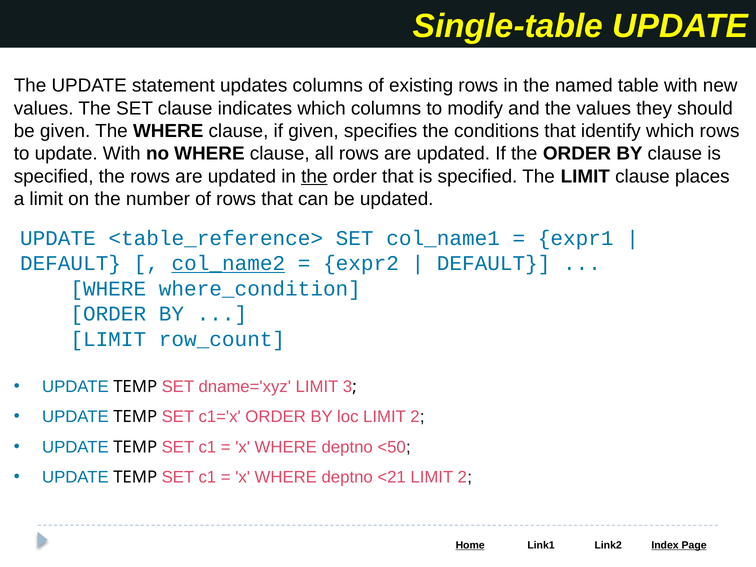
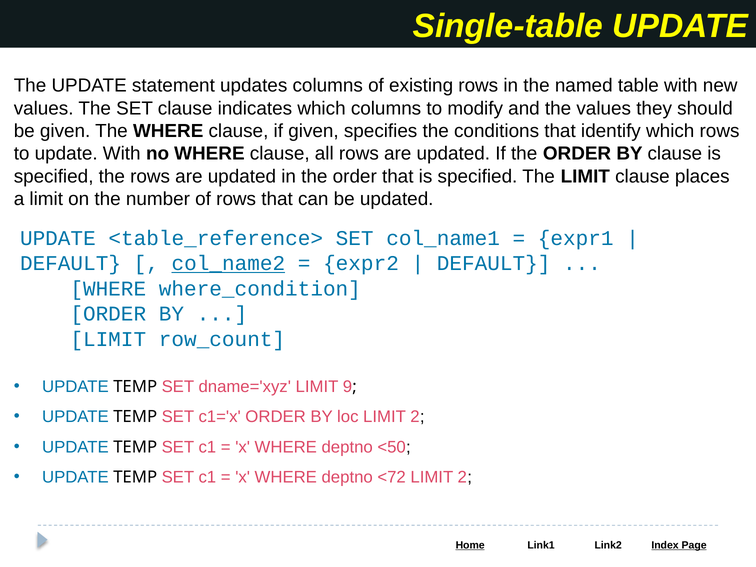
the underline: present -> none (314, 176)
3: 3 -> 9 (347, 387)
<21: <21 -> <72 (392, 477)
